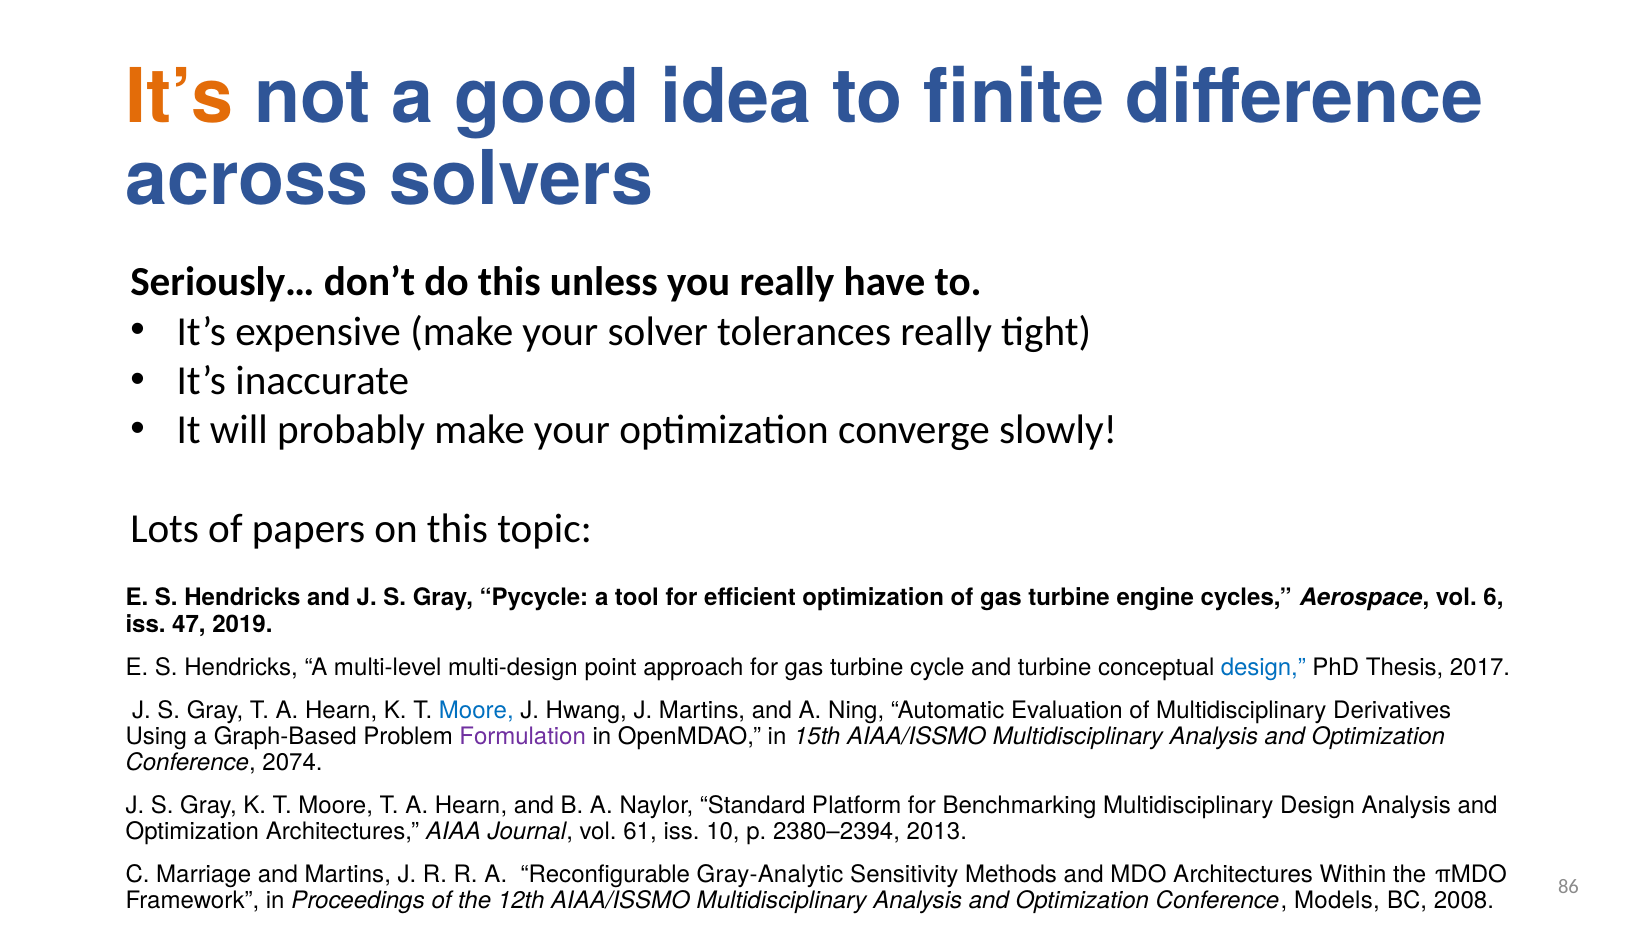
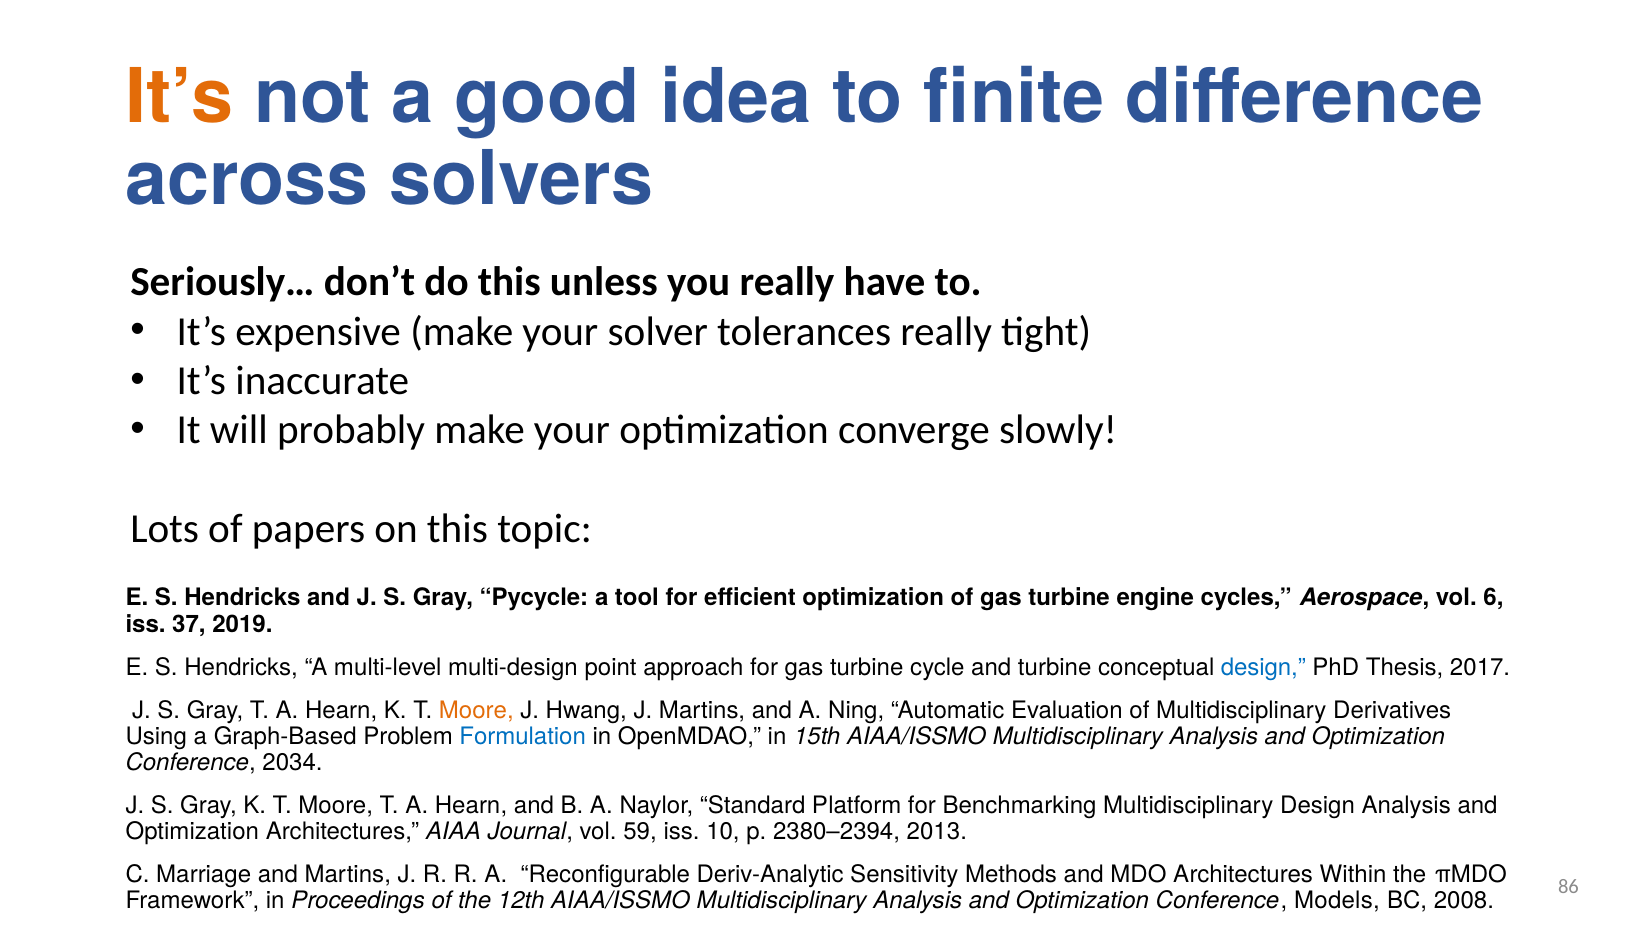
47: 47 -> 37 (189, 624)
Moore colour: blue -> orange (476, 710)
Formulation colour: purple -> blue (523, 736)
2074: 2074 -> 2034 (292, 762)
61: 61 -> 59 (640, 831)
Gray-Analytic: Gray-Analytic -> Deriv-Analytic (770, 874)
